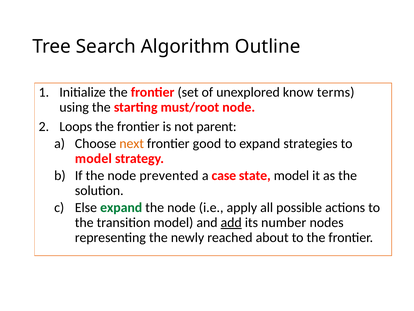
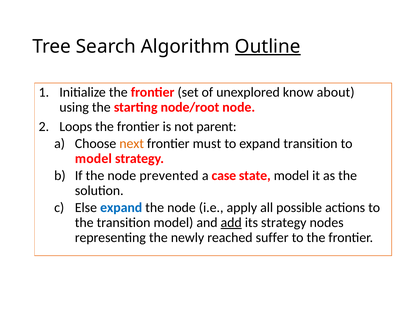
Outline underline: none -> present (268, 46)
terms: terms -> about (336, 92)
must/root: must/root -> node/root (190, 107)
good: good -> must (207, 143)
expand strategies: strategies -> transition (310, 143)
expand colour: green -> blue (121, 207)
its number: number -> strategy (284, 222)
about: about -> suffer (272, 237)
